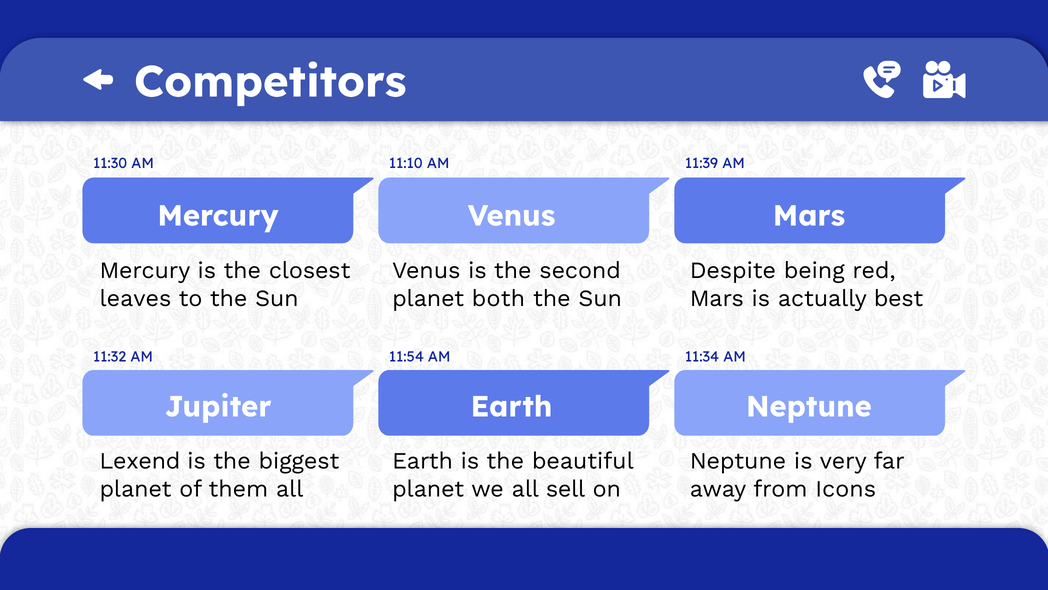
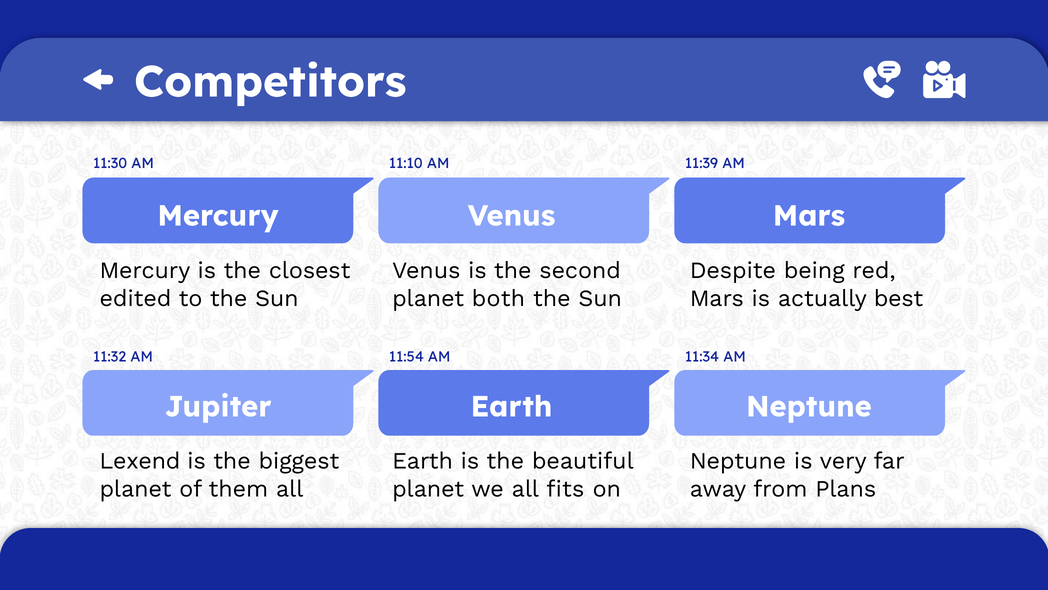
leaves: leaves -> edited (135, 298)
sell: sell -> fits (565, 488)
Icons: Icons -> Plans (846, 488)
